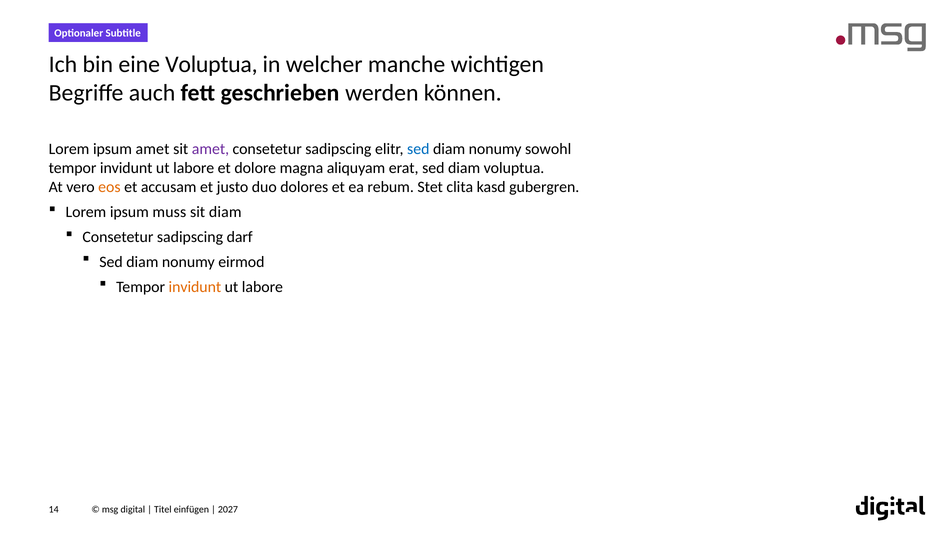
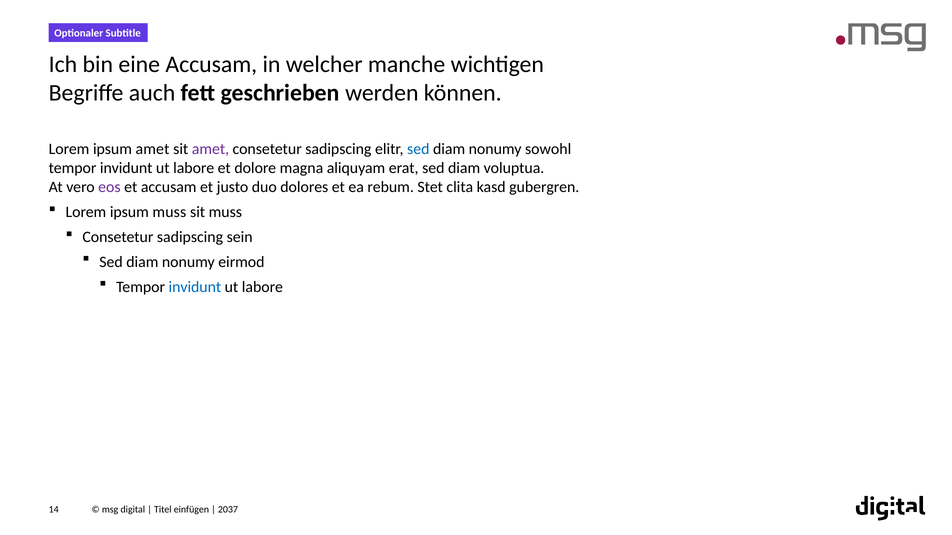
eine Voluptua: Voluptua -> Accusam (211, 64)
eos colour: orange -> purple (109, 187)
sit diam: diam -> muss (225, 212)
darf: darf -> sein (240, 237)
invidunt colour: orange -> blue (195, 287)
2027: 2027 -> 2037 (228, 510)
